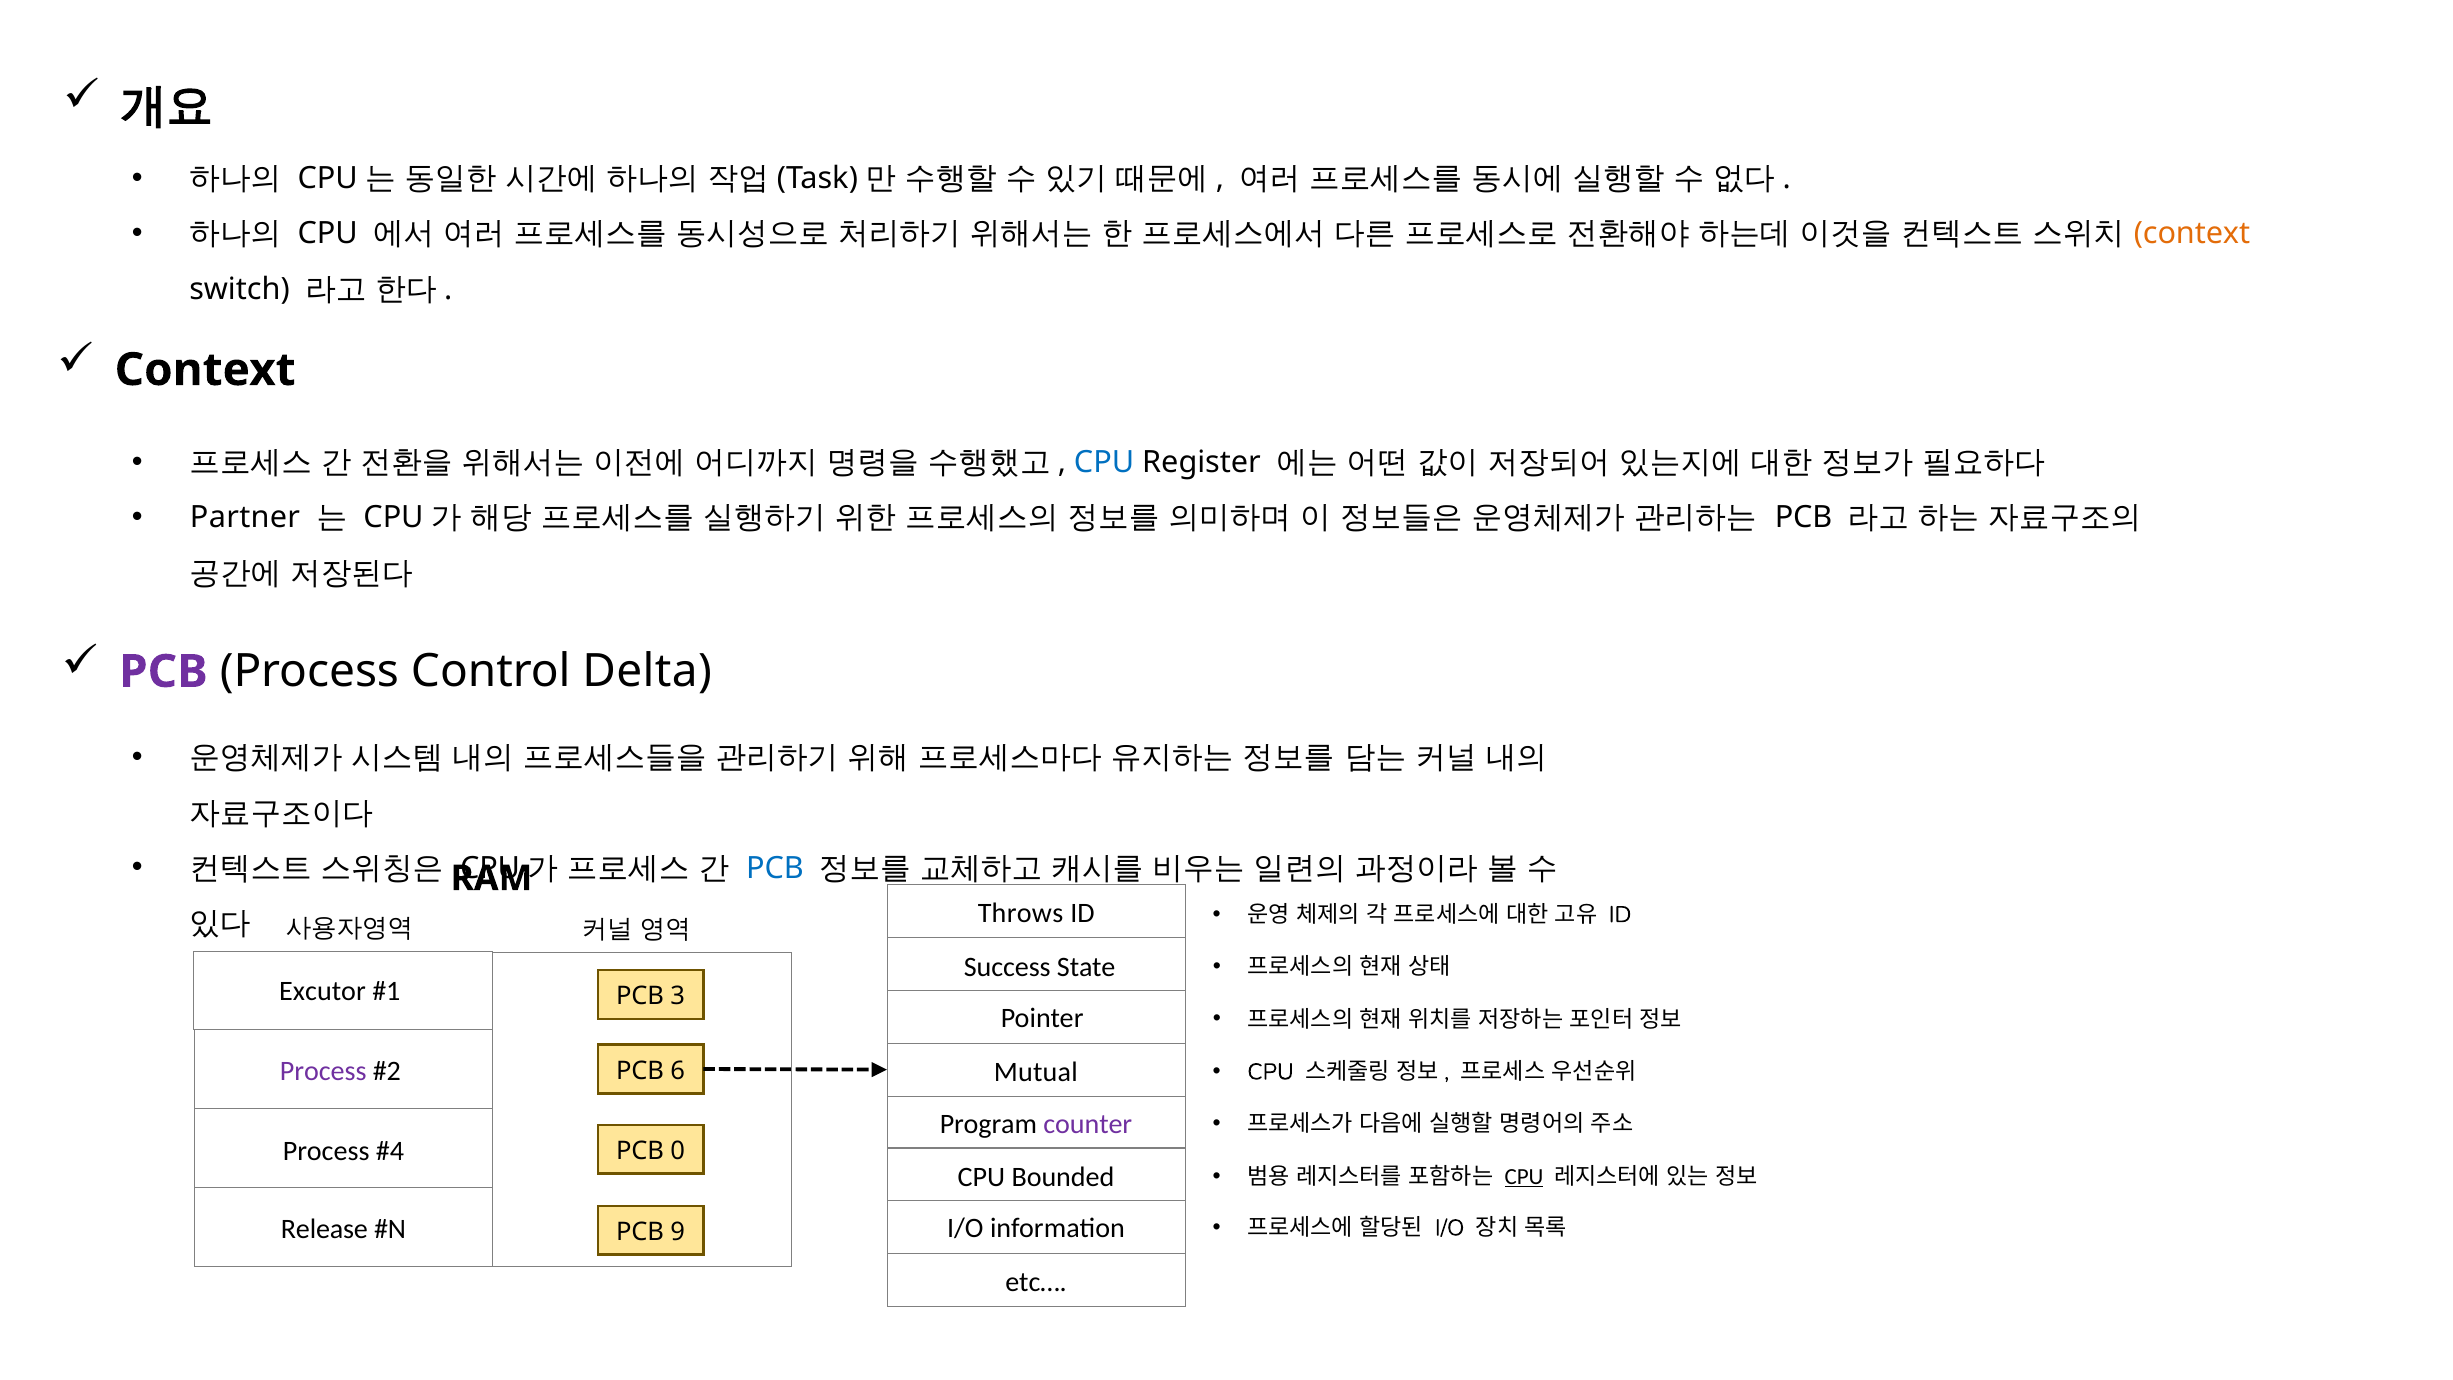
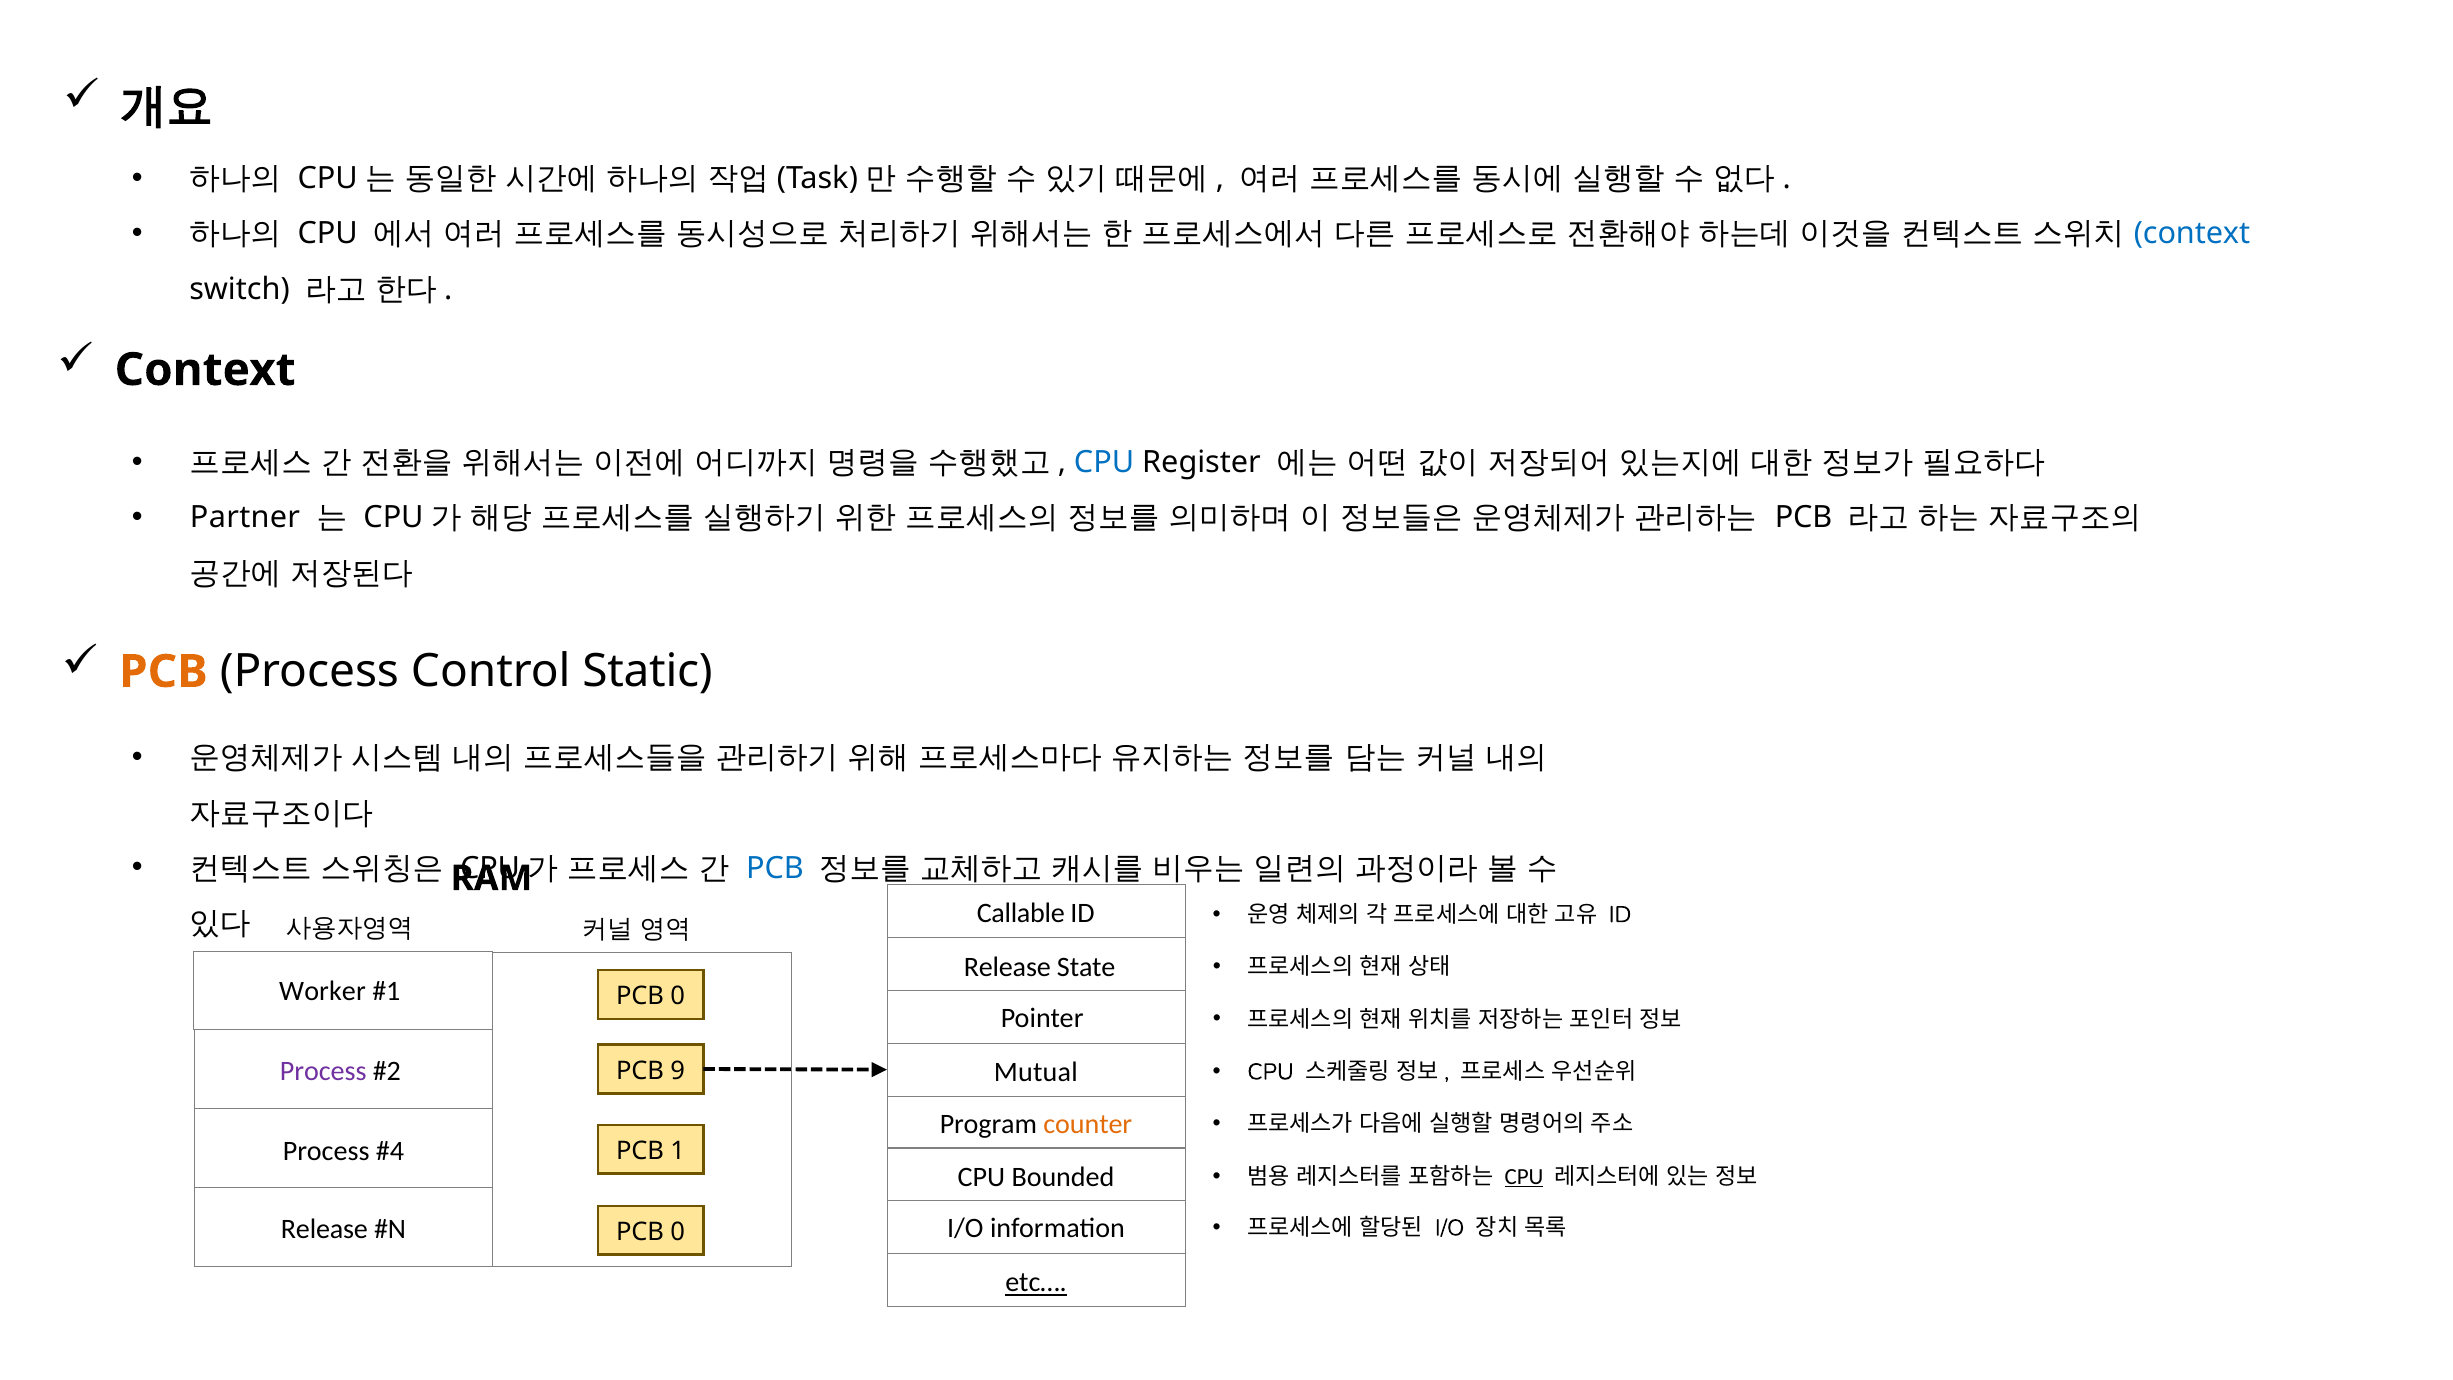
context colour: orange -> blue (2192, 234)
PCB colour: purple -> orange (163, 672)
Delta: Delta -> Static (648, 672)
Throws: Throws -> Callable (1021, 913)
Success: Success -> Release (1007, 967)
Excutor: Excutor -> Worker (323, 991)
3: 3 -> 0 (678, 996)
6: 6 -> 9 (678, 1071)
counter colour: purple -> orange (1088, 1124)
0: 0 -> 1 (678, 1151)
9: 9 -> 0 (678, 1232)
etc… underline: none -> present (1036, 1283)
